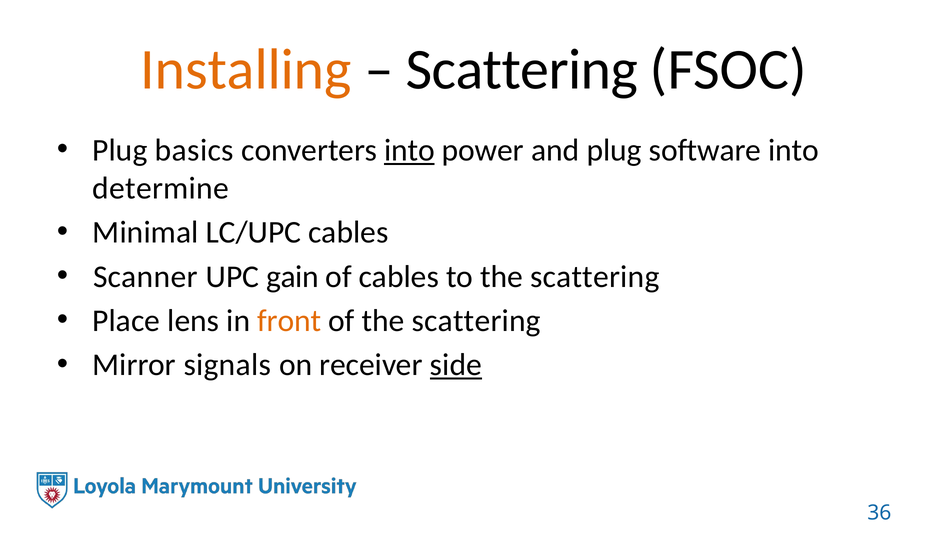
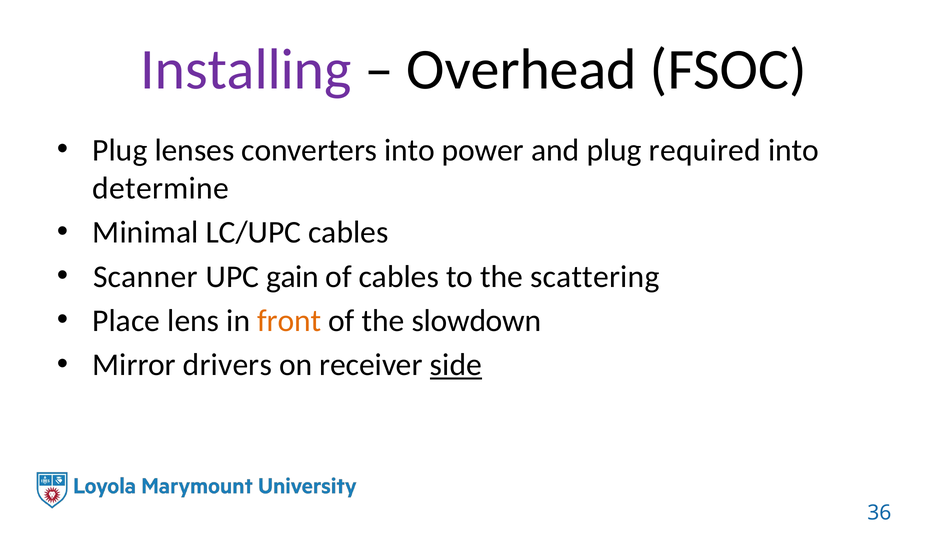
Installing colour: orange -> purple (246, 70)
Scattering: Scattering -> Overhead (522, 70)
basics: basics -> lenses (194, 150)
into underline: present -> none (409, 150)
software: software -> required (705, 150)
of the scattering: scattering -> slowdown (476, 321)
signals: signals -> drivers (227, 365)
